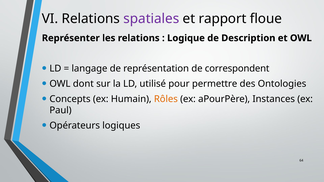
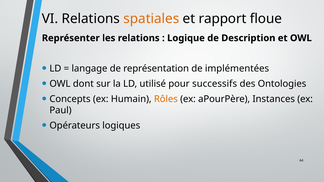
spatiales colour: purple -> orange (151, 19)
correspondent: correspondent -> implémentées (237, 69)
permettre: permettre -> successifs (215, 84)
